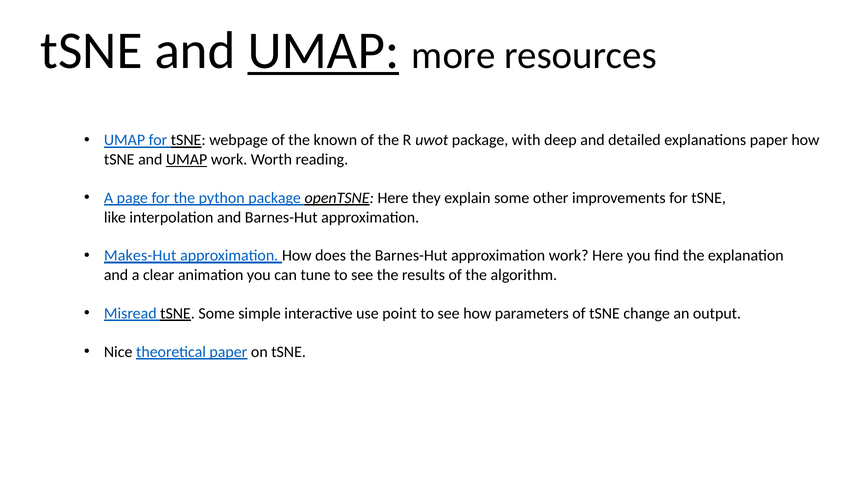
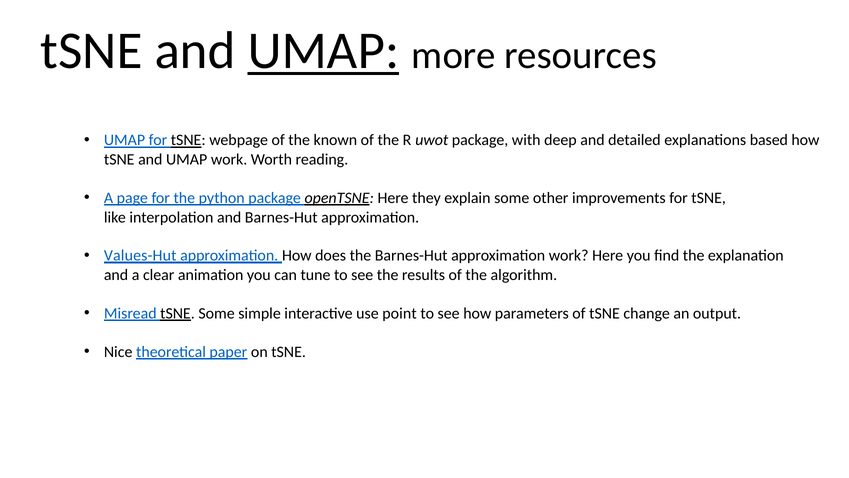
explanations paper: paper -> based (769, 140)
UMAP underline: present -> none (187, 160)
Makes-Hut: Makes-Hut -> Values-Hut (140, 255)
